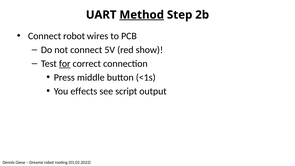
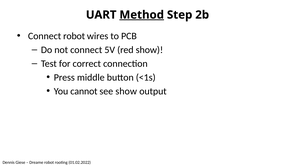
for underline: present -> none (65, 64)
effects: effects -> cannot (84, 91)
see script: script -> show (126, 91)
